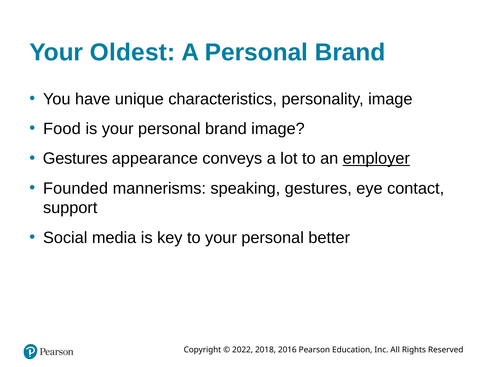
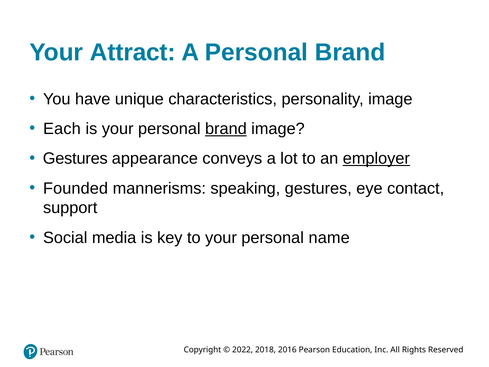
Oldest: Oldest -> Attract (133, 52)
Food: Food -> Each (62, 129)
brand underline: none -> present (226, 129)
better: better -> name (329, 238)
